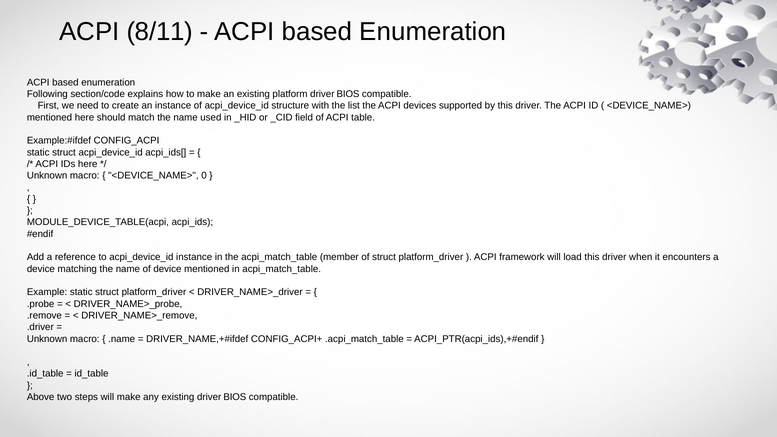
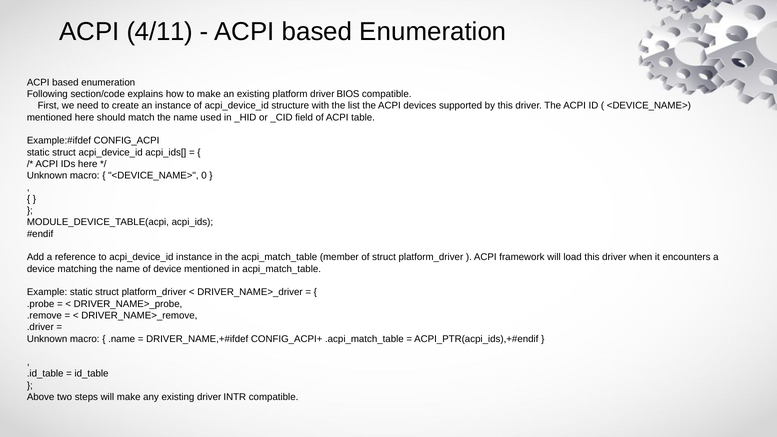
8/11: 8/11 -> 4/11 (160, 32)
existing driver BIOS: BIOS -> INTR (235, 397)
